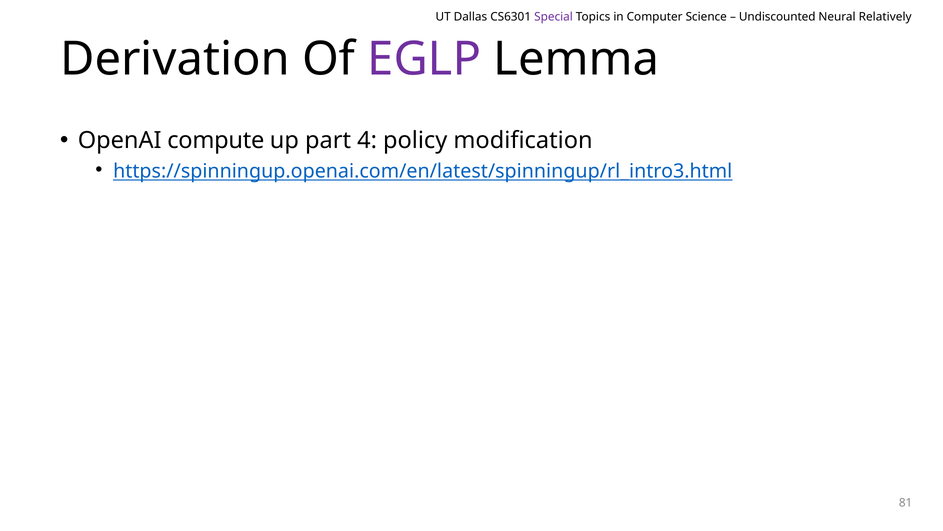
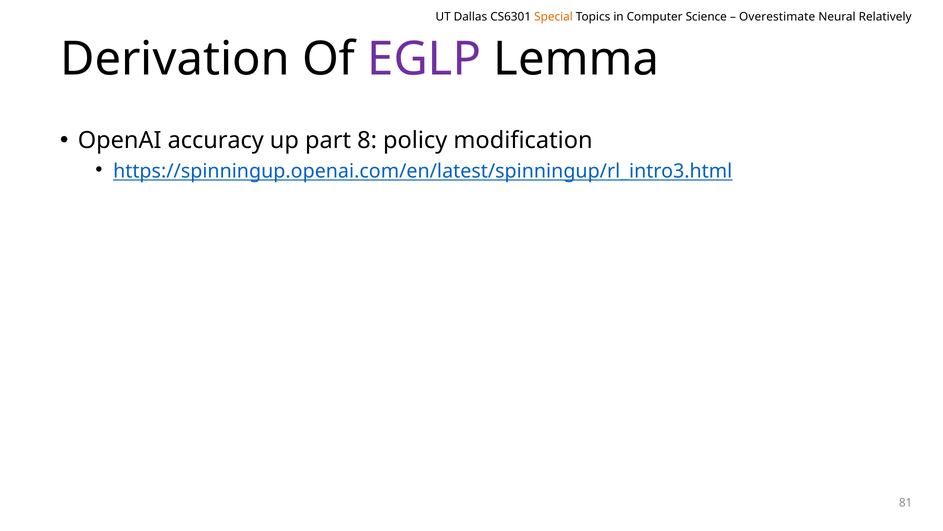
Special colour: purple -> orange (554, 17)
Undiscounted: Undiscounted -> Overestimate (777, 17)
compute: compute -> accuracy (216, 140)
4: 4 -> 8 (367, 140)
